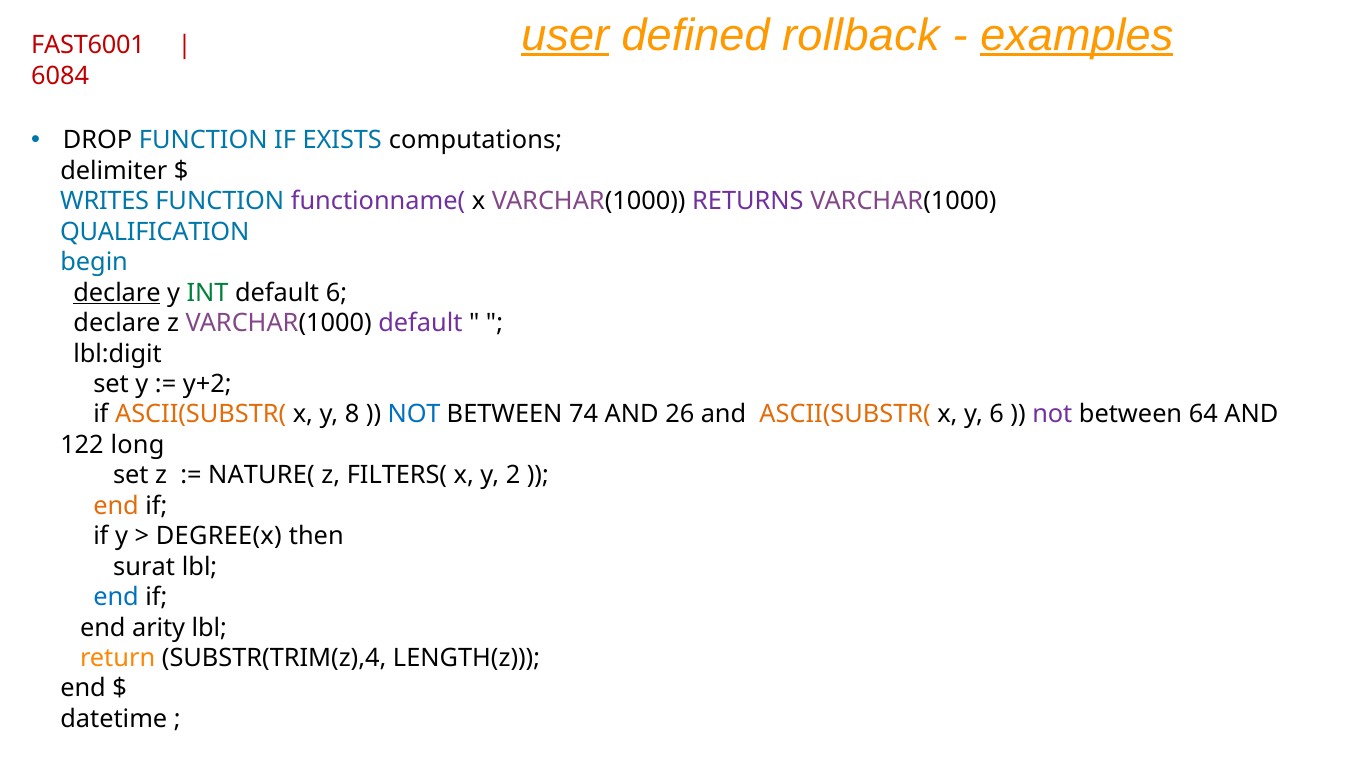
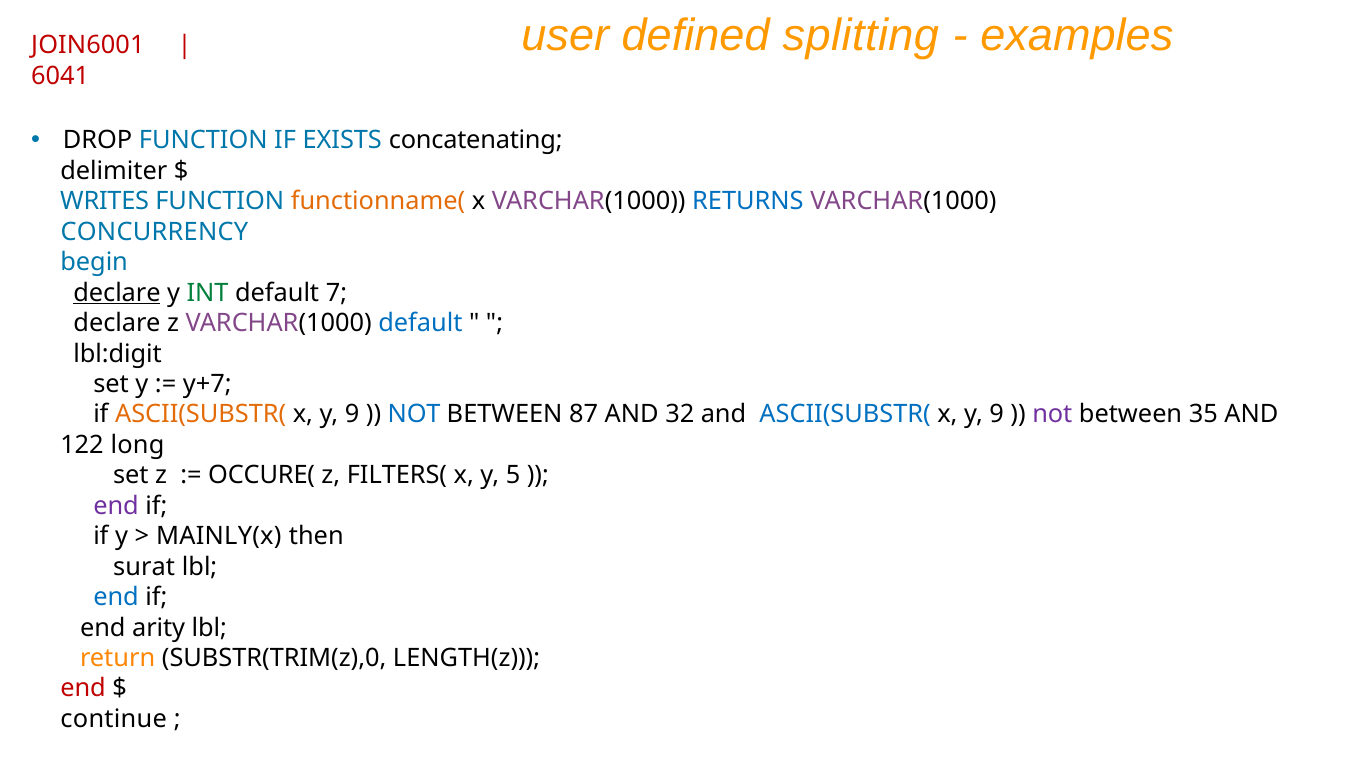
user underline: present -> none (565, 35)
rollback: rollback -> splitting (861, 35)
examples underline: present -> none (1077, 35)
FAST6001: FAST6001 -> JOIN6001 (88, 45)
6084: 6084 -> 6041 (60, 76)
computations: computations -> concatenating (476, 141)
functionname( colour: purple -> orange (378, 201)
RETURNS colour: purple -> blue (748, 201)
QUALIFICATION: QUALIFICATION -> CONCURRENCY (154, 232)
default 6: 6 -> 7 (336, 293)
default colour: purple -> blue (420, 323)
y+2: y+2 -> y+7 (207, 384)
8: 8 -> 9 (352, 415)
74: 74 -> 87 (584, 415)
26: 26 -> 32 (680, 415)
ASCII(SUBSTR( colour: orange -> blue (845, 415)
6: 6 -> 9 (997, 415)
64: 64 -> 35 (1203, 415)
NATURE(: NATURE( -> OCCURE( (262, 475)
2: 2 -> 5 (513, 475)
end colour: orange -> purple (116, 506)
DEGREE(x: DEGREE(x -> MAINLY(x (219, 536)
SUBSTR(TRIM(z),4: SUBSTR(TRIM(z),4 -> SUBSTR(TRIM(z),0 (274, 658)
end colour: black -> red (83, 689)
datetime: datetime -> continue (114, 719)
